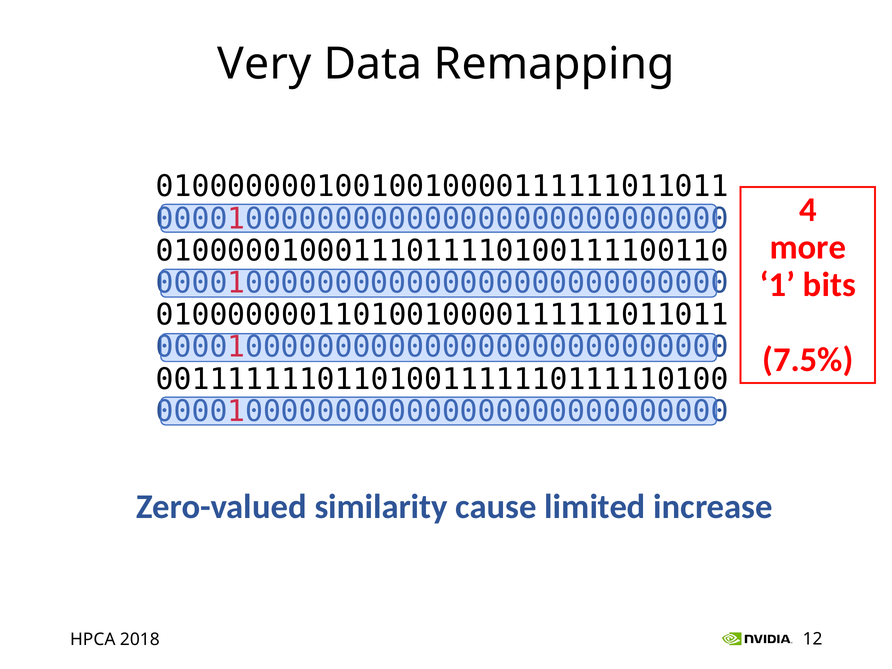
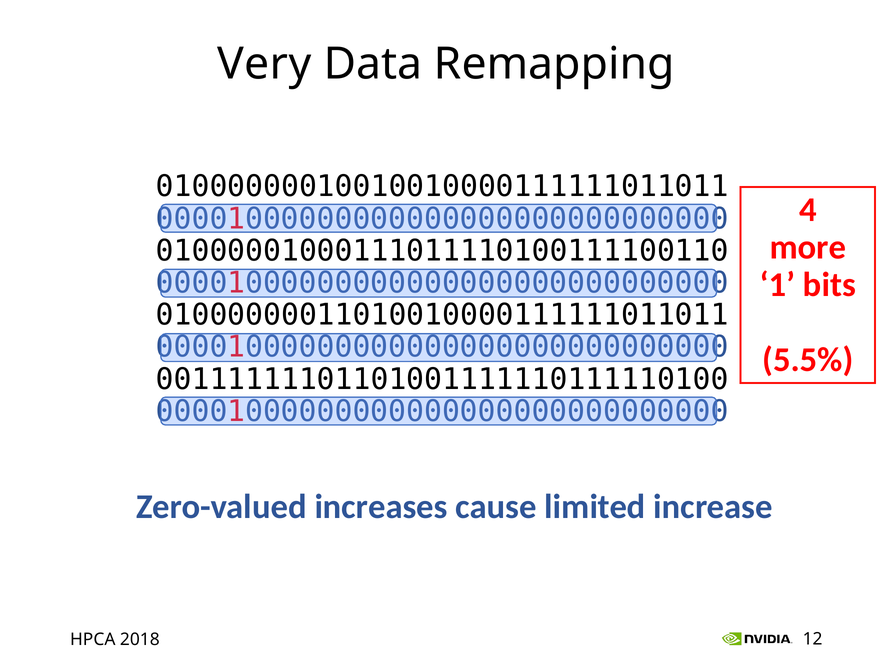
7.5%: 7.5% -> 5.5% (808, 360)
similarity: similarity -> increases (381, 507)
